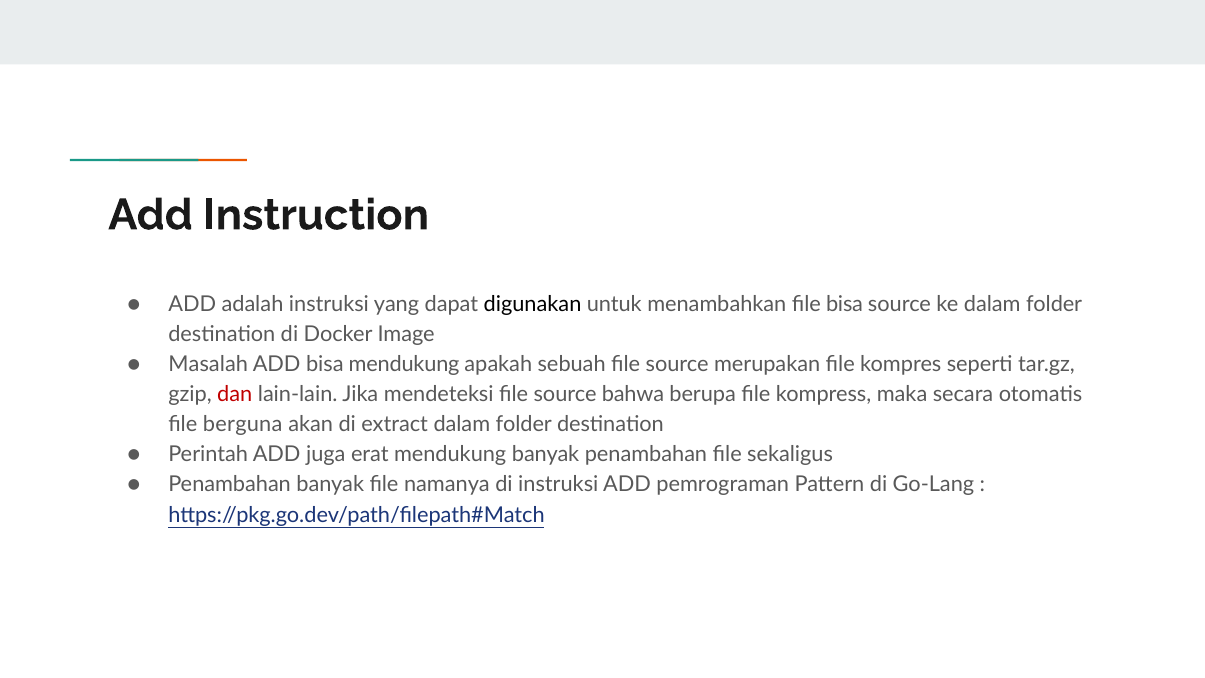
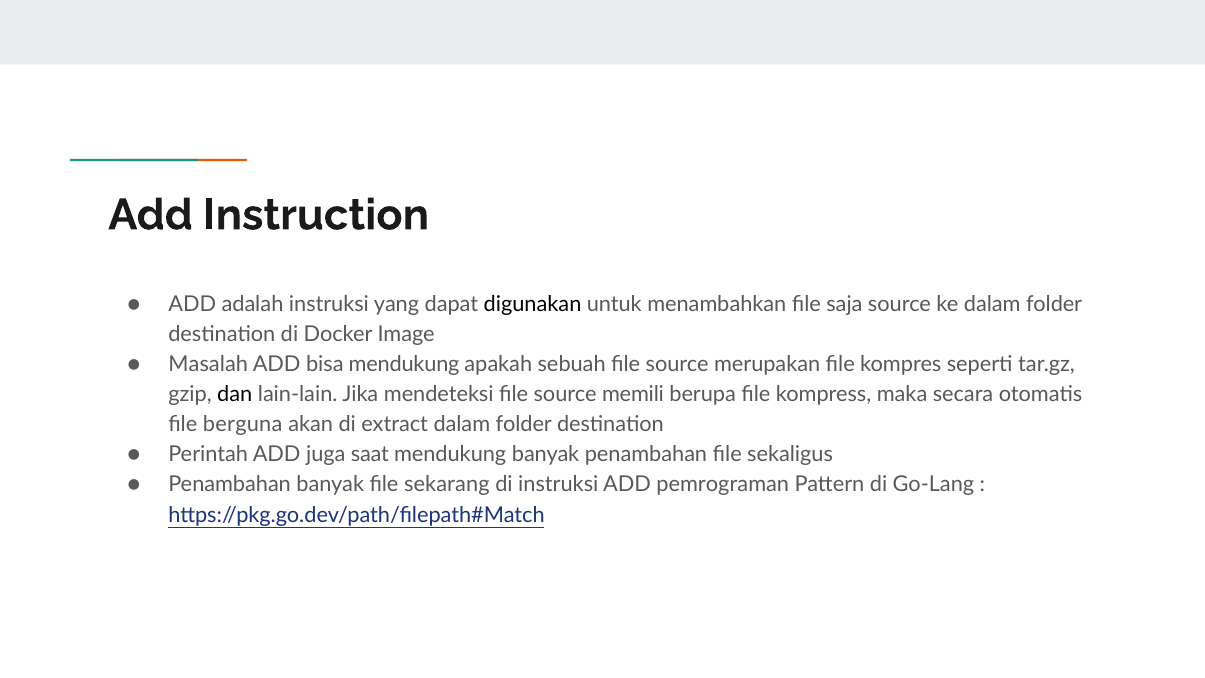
file bisa: bisa -> saja (844, 305)
dan colour: red -> black (235, 395)
bahwa: bahwa -> memili (633, 395)
erat: erat -> saat (370, 455)
namanya: namanya -> sekarang (447, 485)
